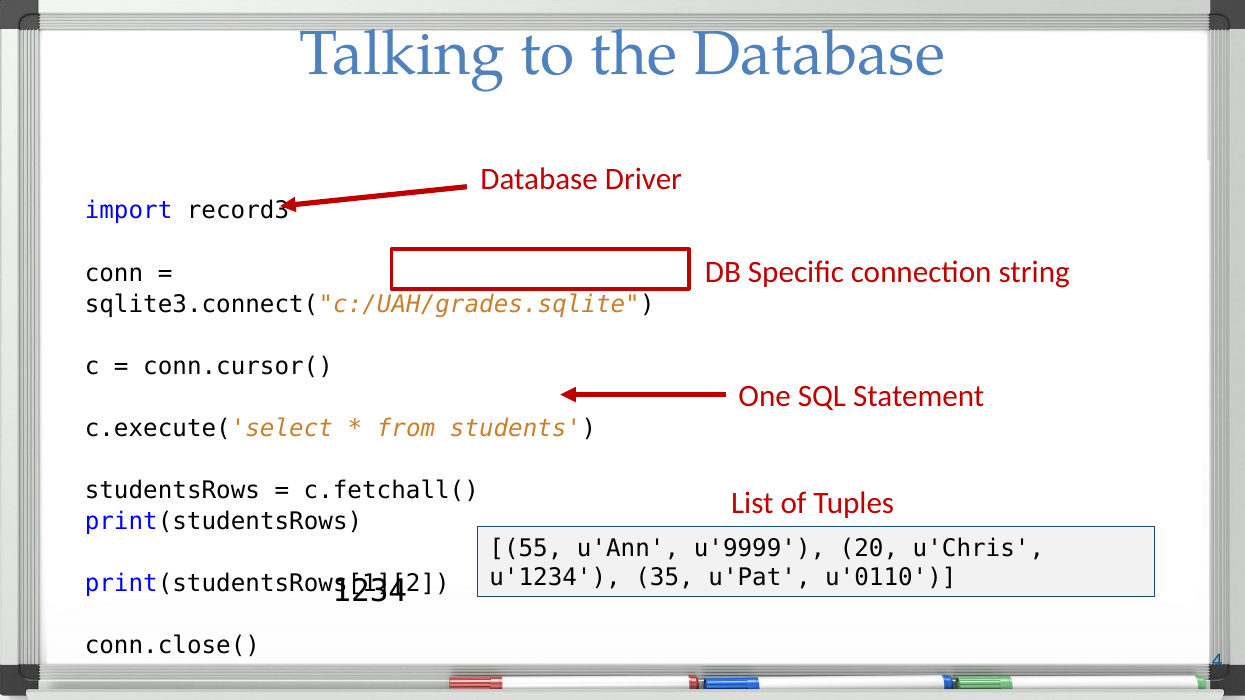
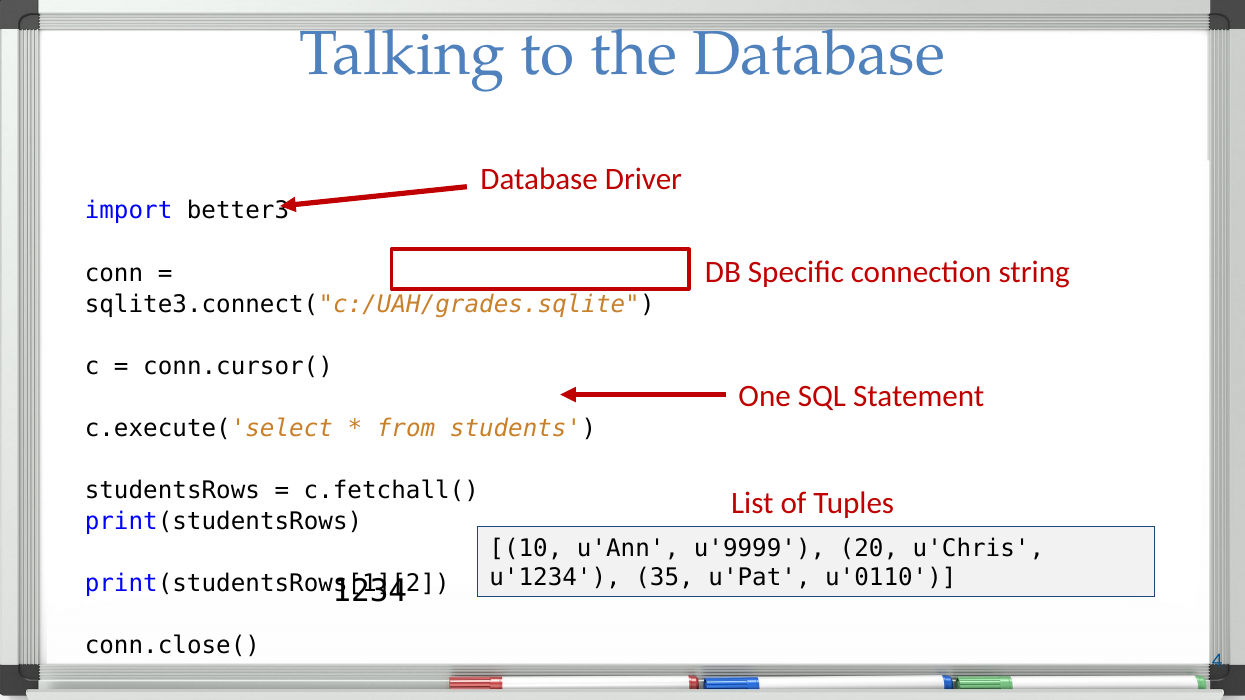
record3: record3 -> better3 (238, 211)
55: 55 -> 10 (526, 549)
